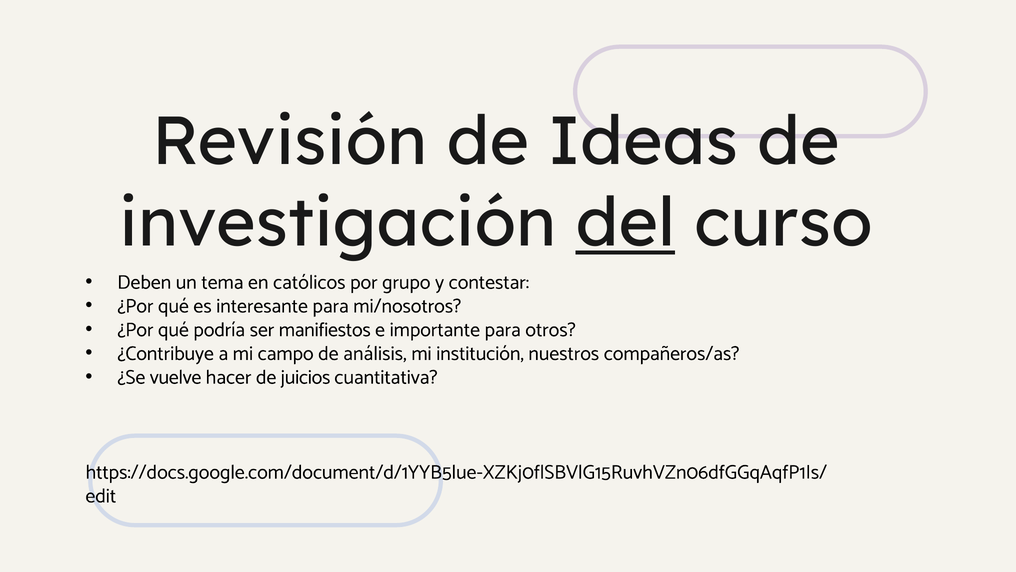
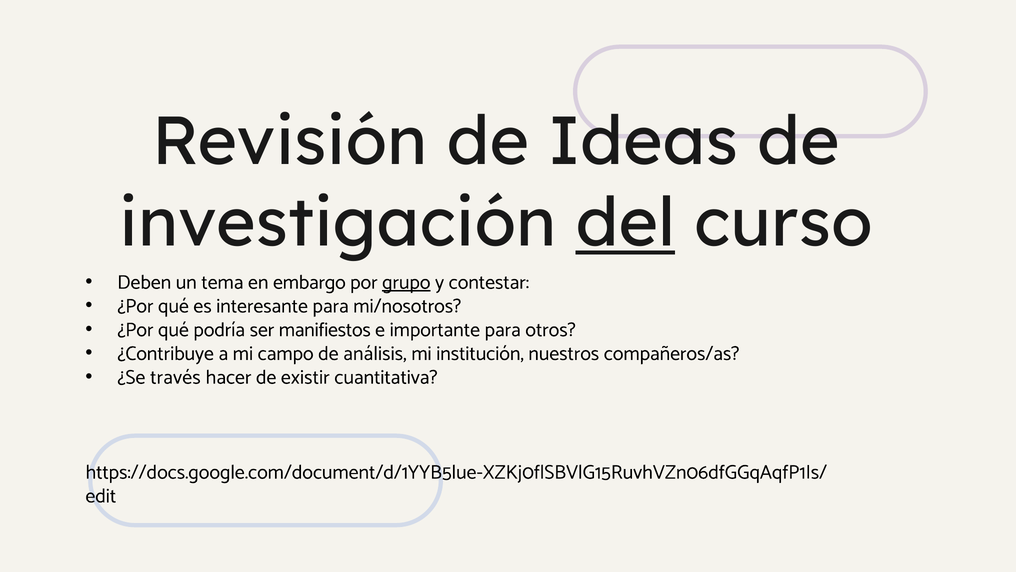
católicos: católicos -> embargo (309, 282)
grupo underline: none -> present (406, 282)
vuelve: vuelve -> través (175, 377)
juicios: juicios -> existir (305, 377)
